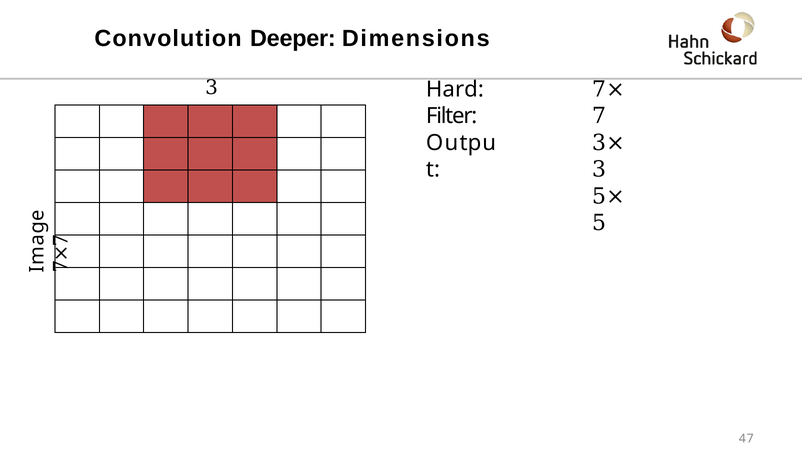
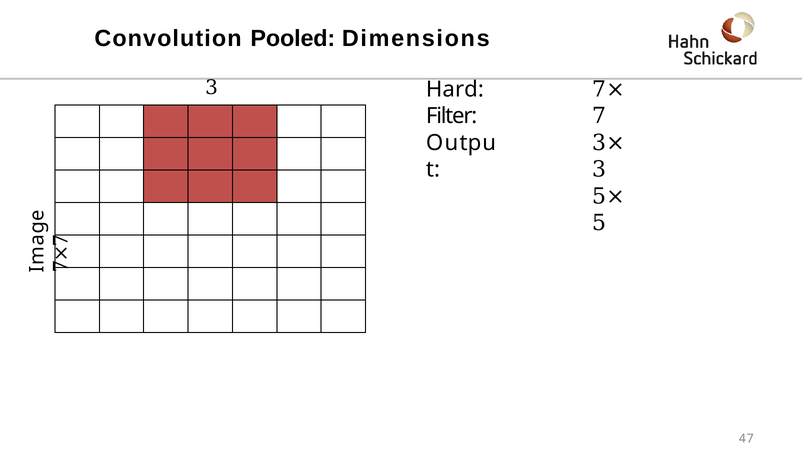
Deeper: Deeper -> Pooled (293, 39)
